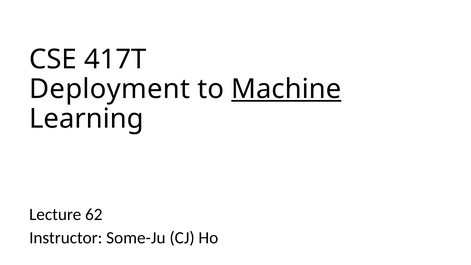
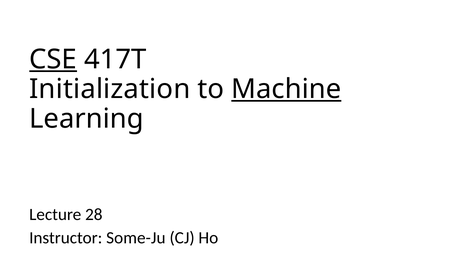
CSE underline: none -> present (53, 59)
Deployment: Deployment -> Initialization (110, 89)
62: 62 -> 28 (94, 214)
